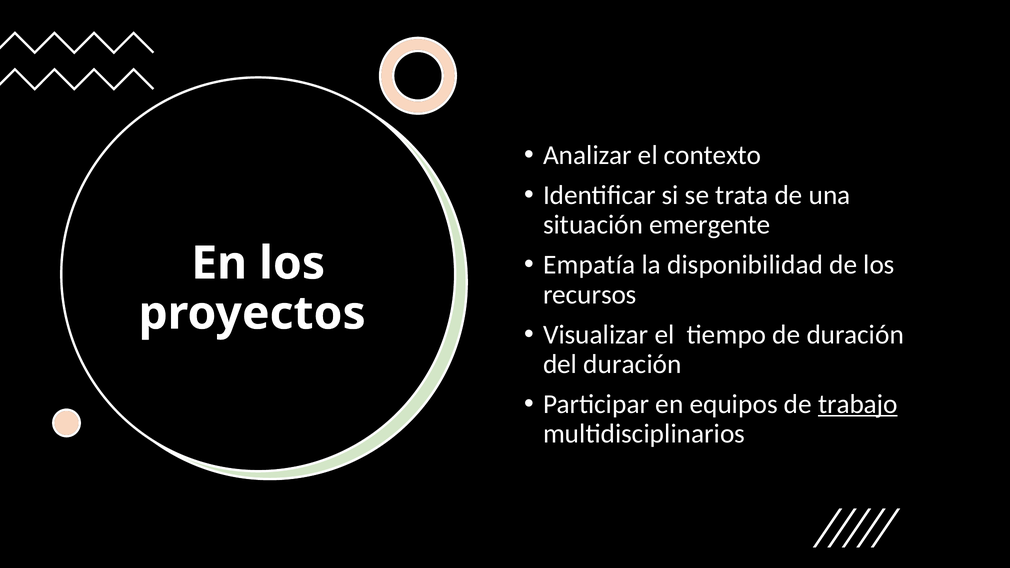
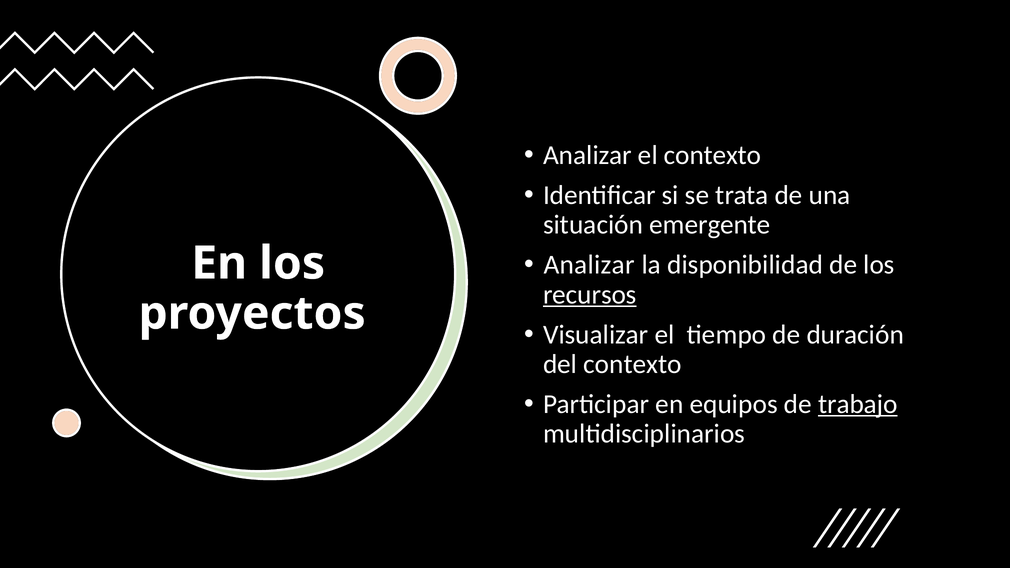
Empatía: Empatía -> Analizar (589, 265)
recursos underline: none -> present (590, 295)
del duración: duración -> contexto (633, 364)
